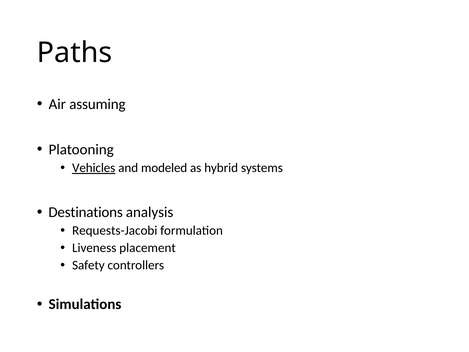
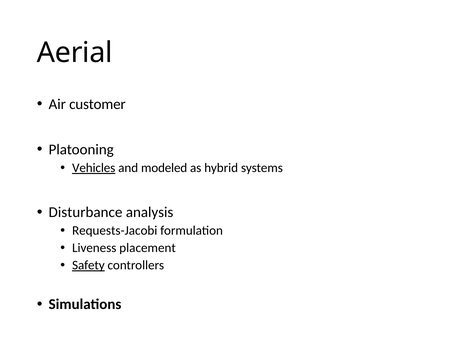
Paths: Paths -> Aerial (75, 53)
assuming: assuming -> customer (97, 104)
Destinations: Destinations -> Disturbance (86, 212)
Safety underline: none -> present (88, 265)
